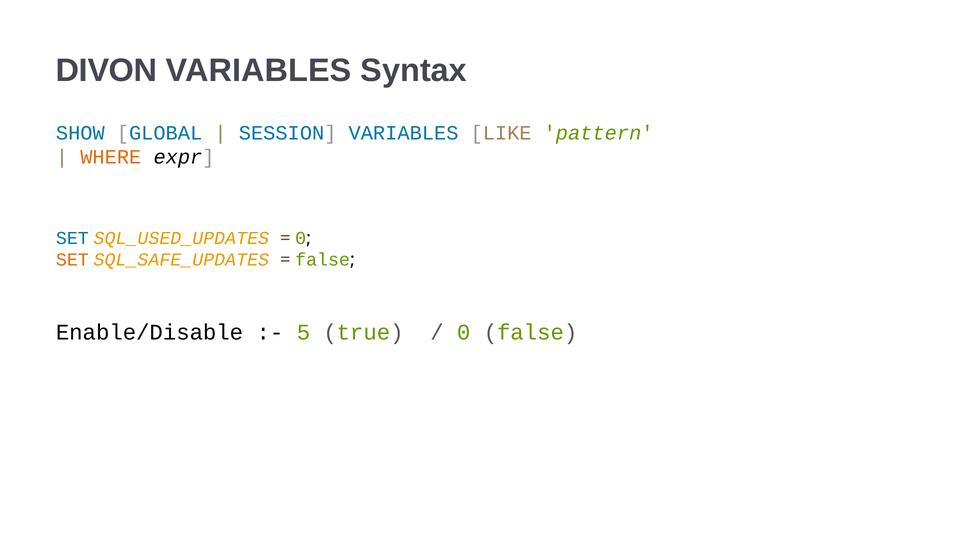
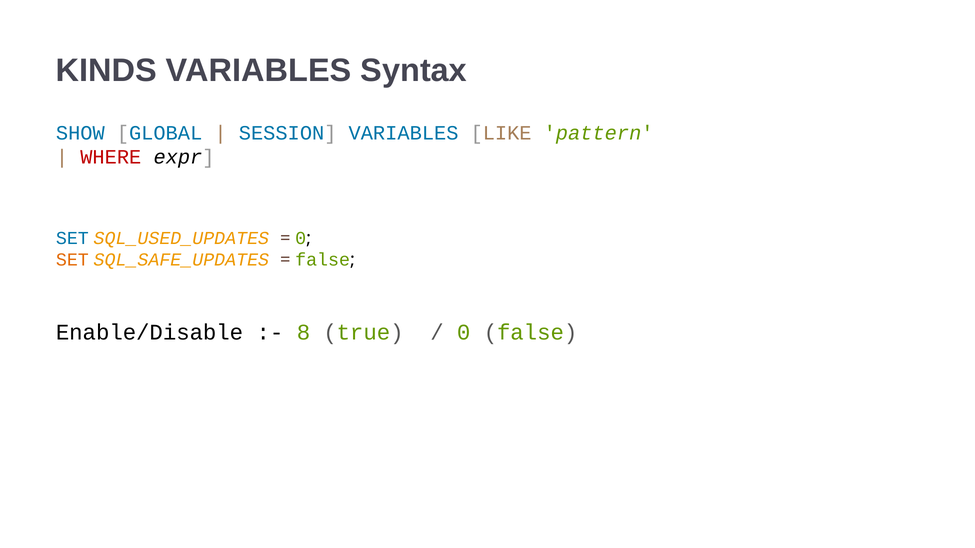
DIVON: DIVON -> KINDS (106, 71)
WHERE colour: orange -> red (111, 157)
5: 5 -> 8 (303, 333)
